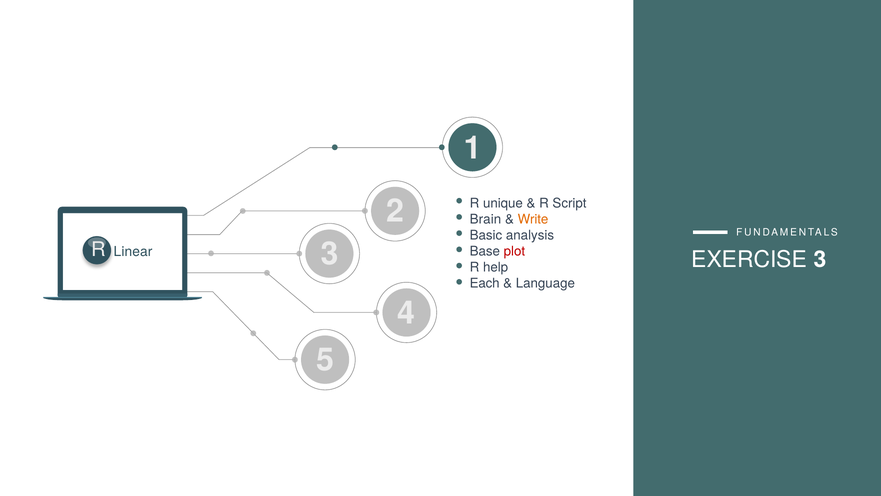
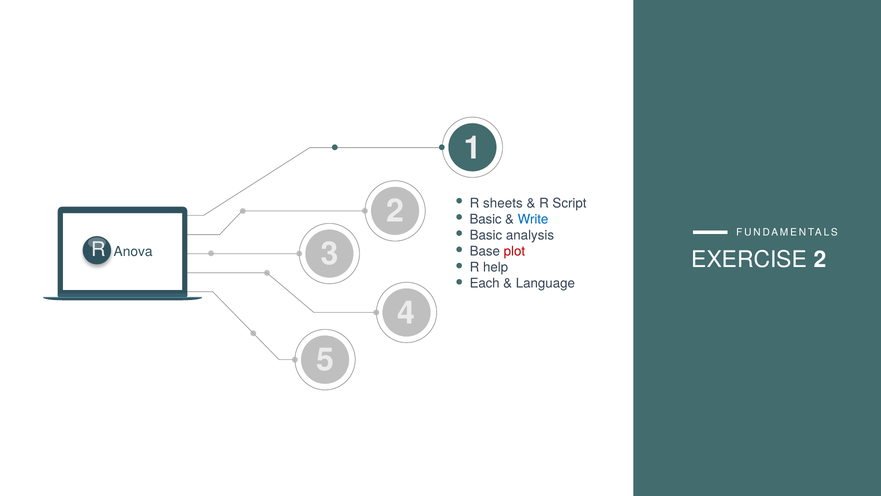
unique: unique -> sheets (503, 203)
Brain: Brain -> Basic (486, 219)
Write colour: orange -> blue (533, 219)
Linear: Linear -> Anova (133, 252)
EXERCISE 3: 3 -> 2 (820, 259)
